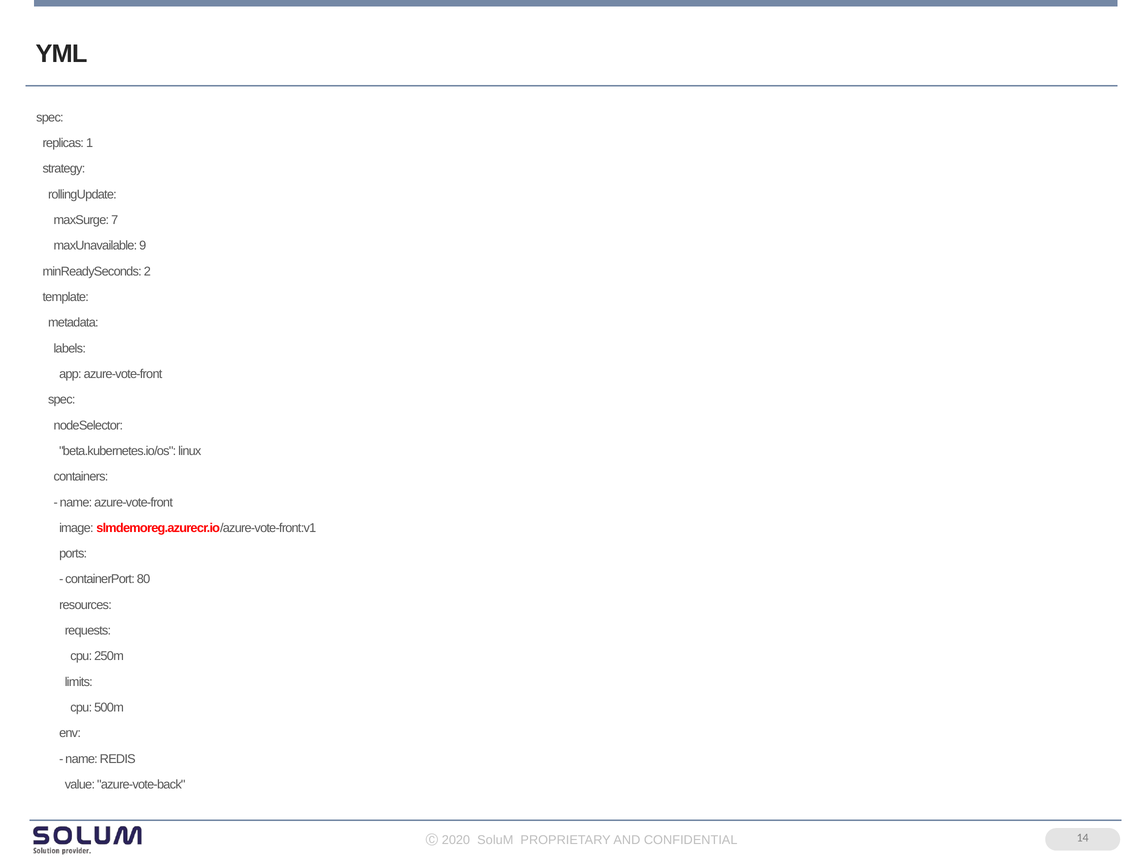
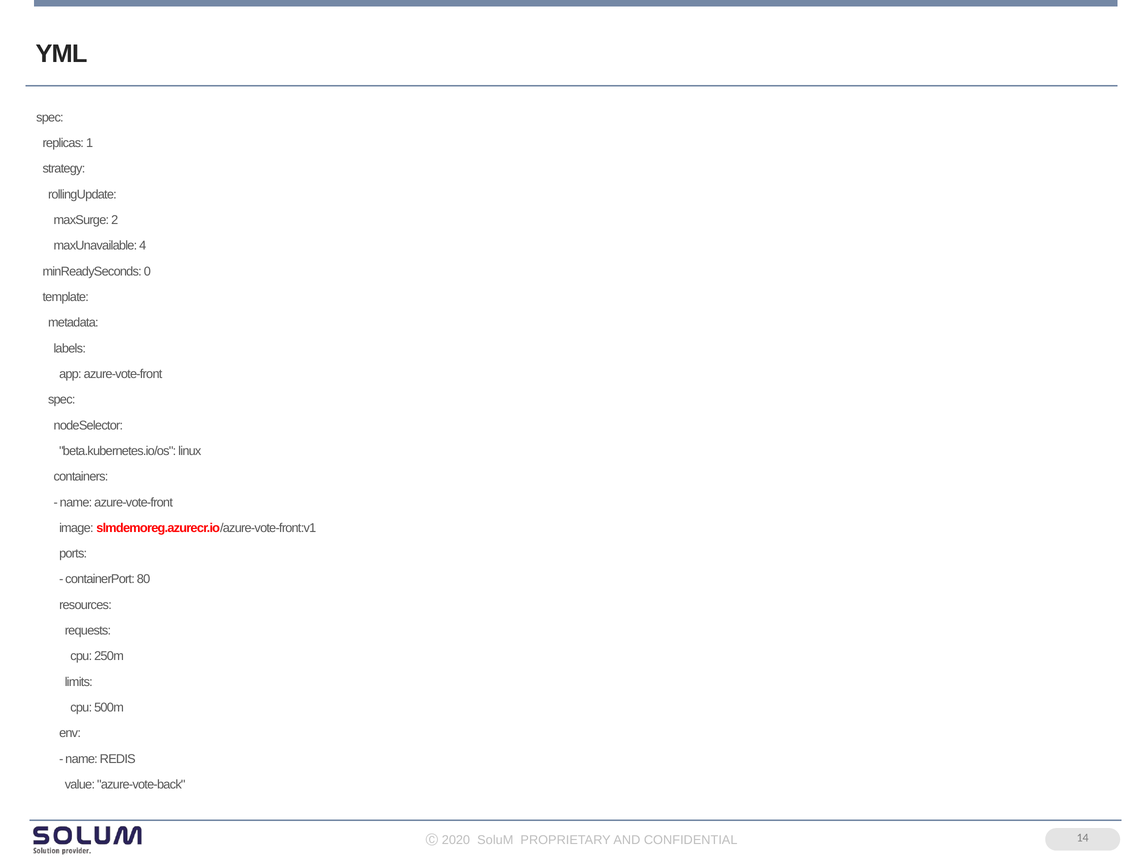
7: 7 -> 2 (115, 220)
9: 9 -> 4 (143, 246)
2: 2 -> 0 (147, 271)
